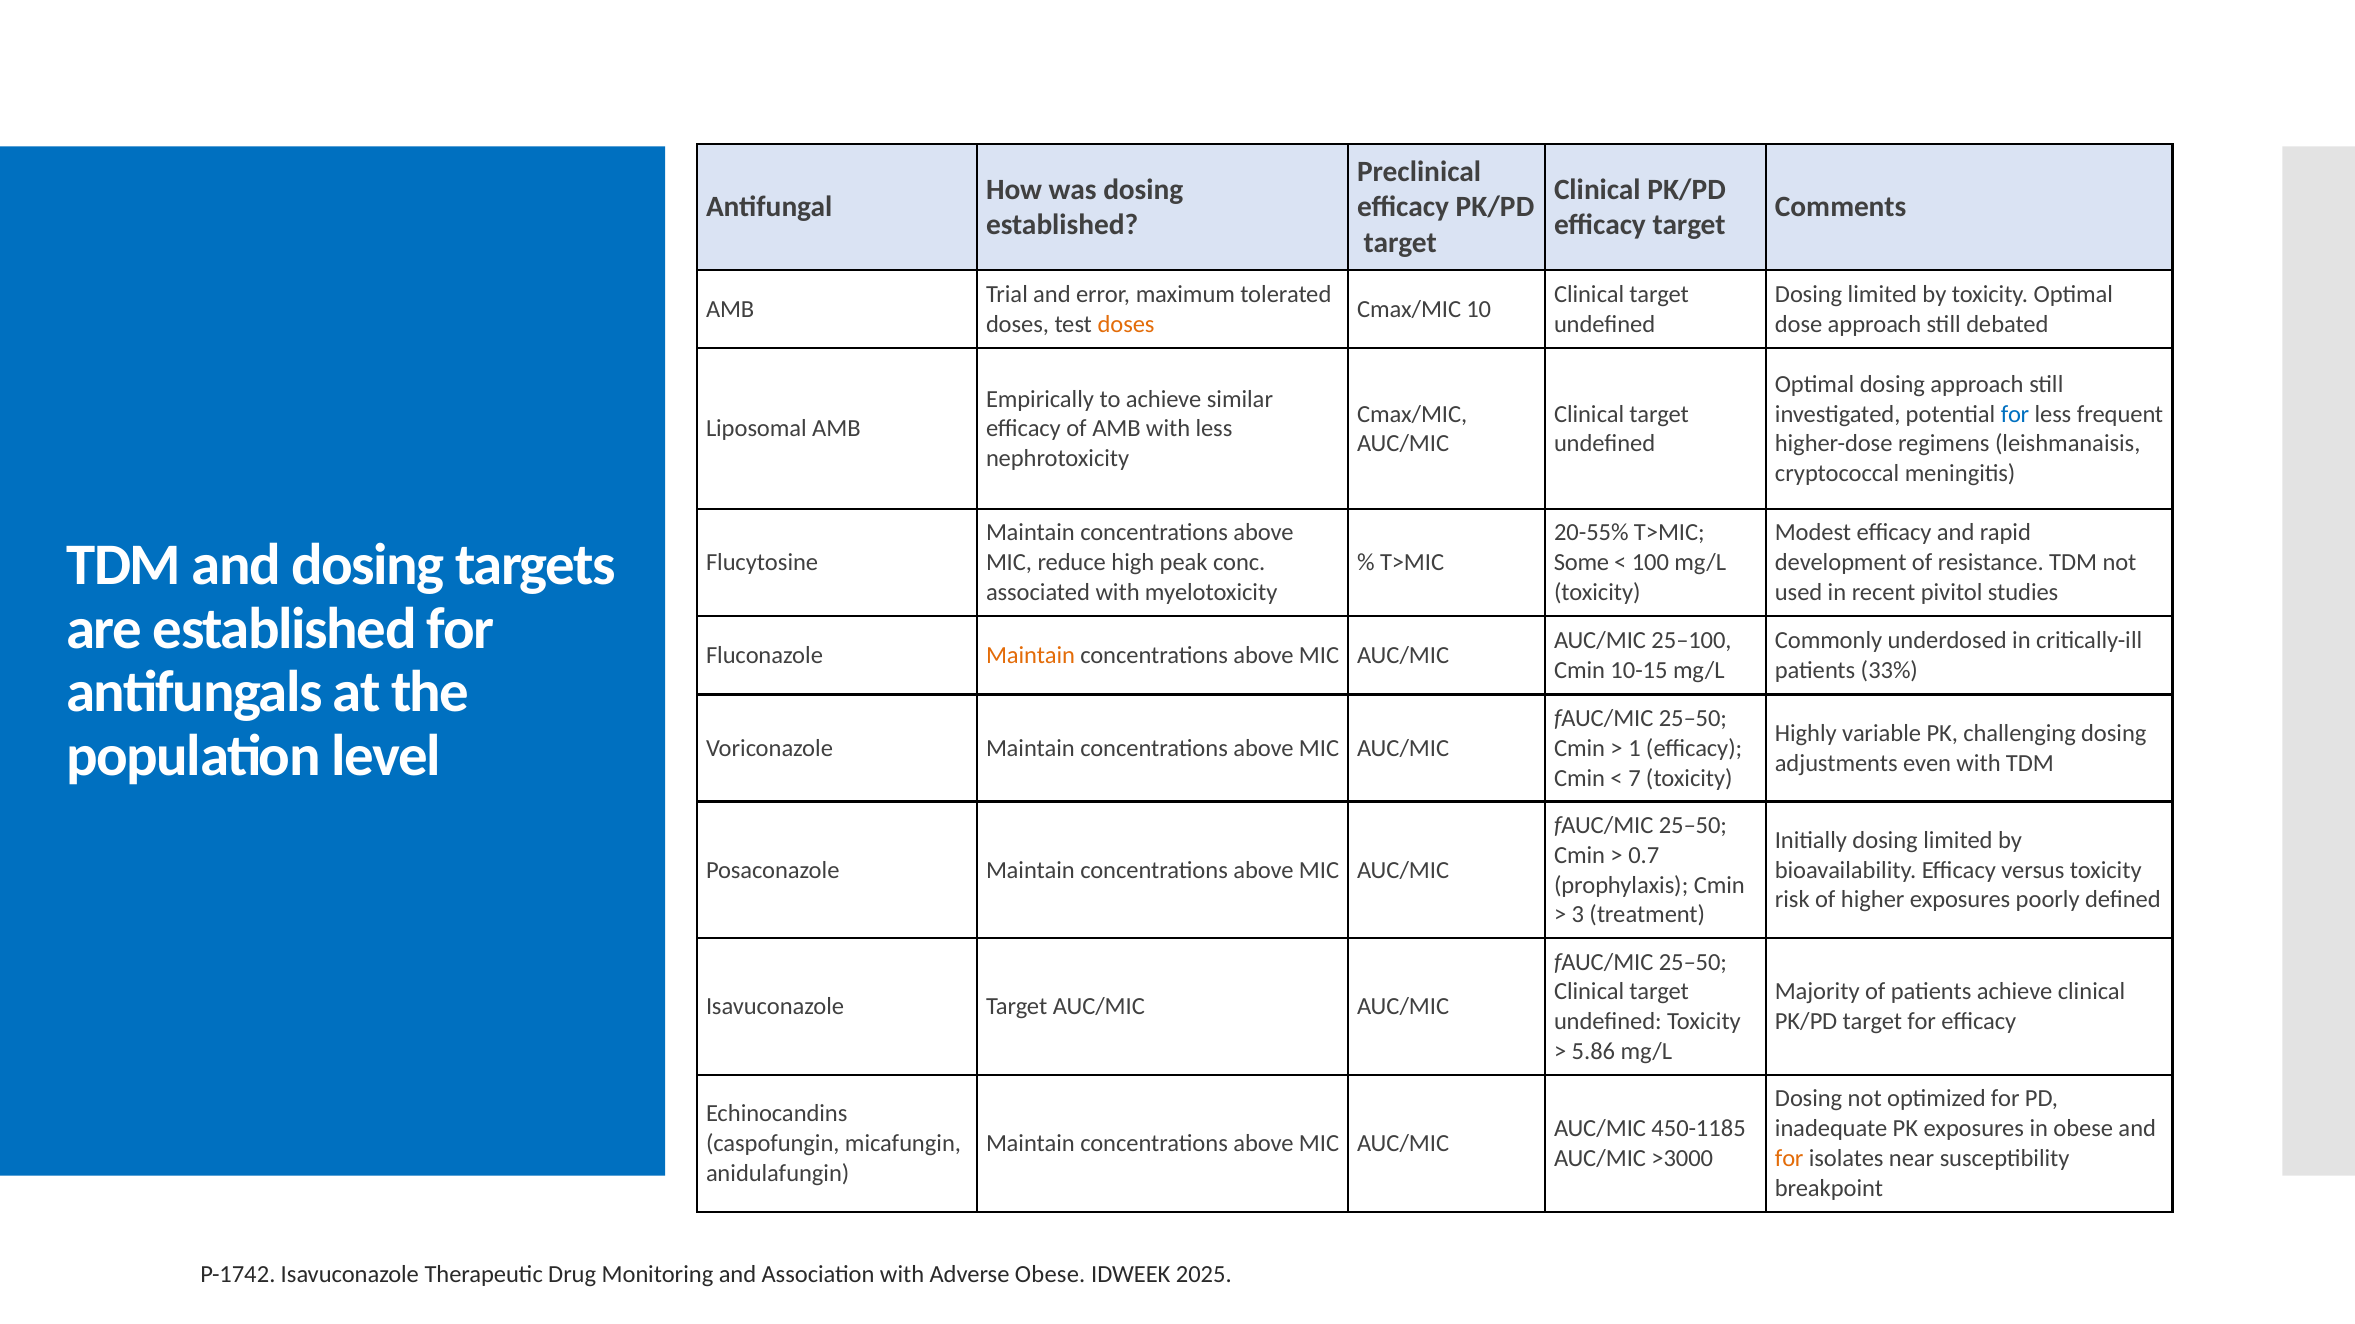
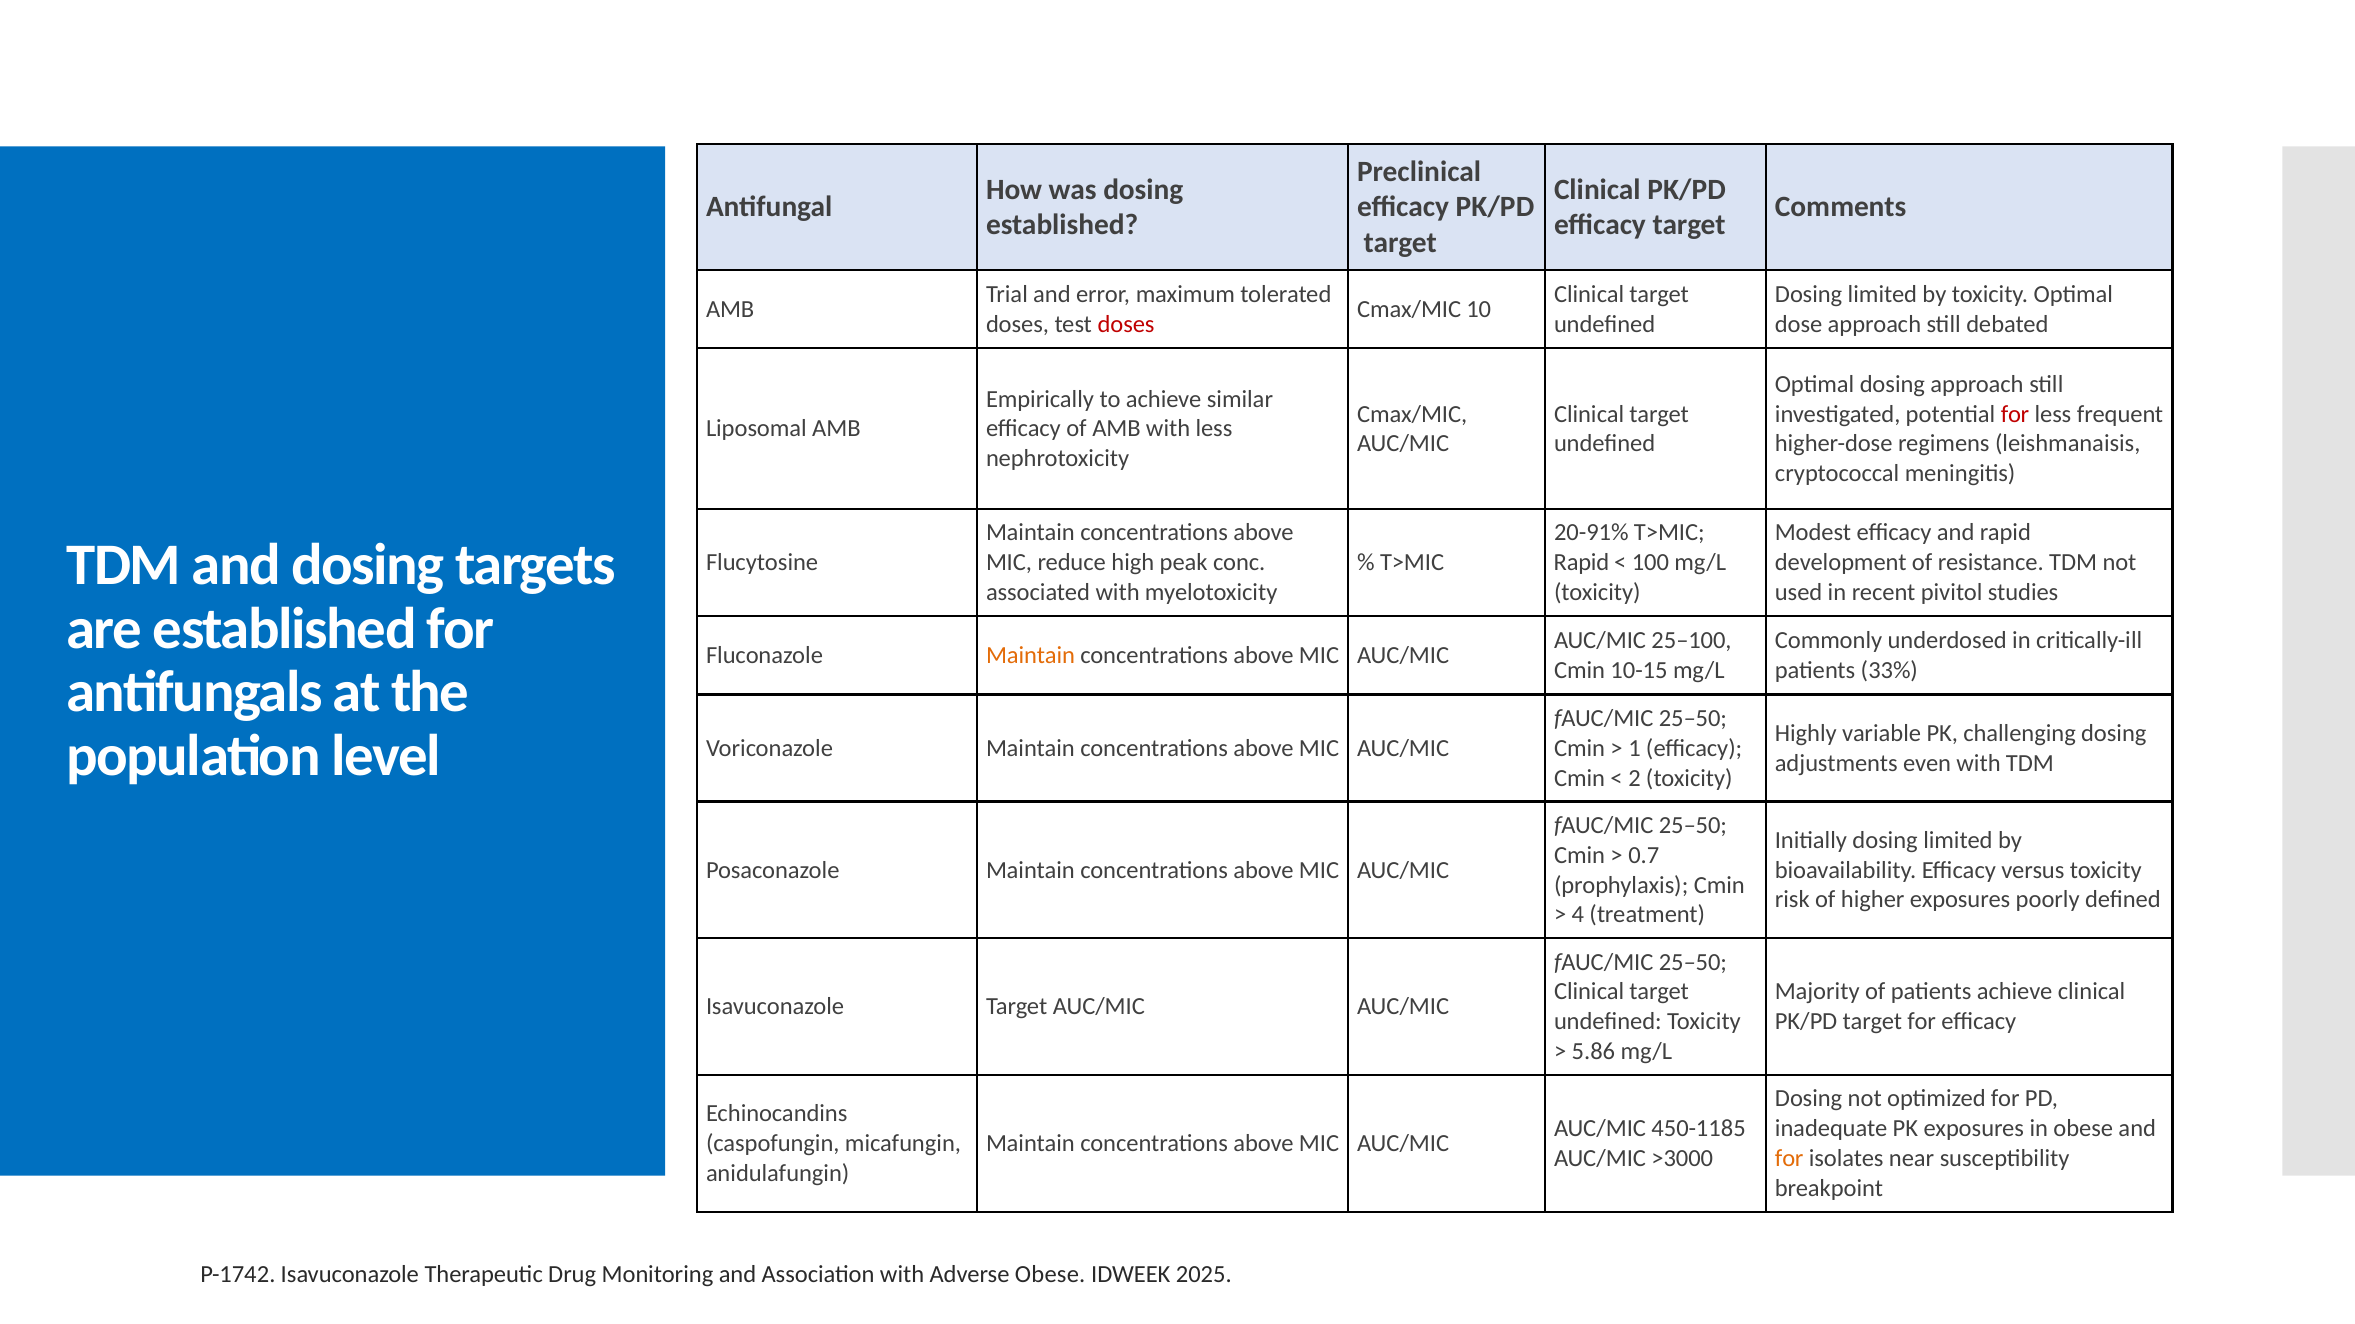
doses colour: orange -> red (1126, 324)
for colour: blue -> red (2015, 414)
20-55%: 20-55% -> 20-91% (1591, 533)
Some: Some -> Rapid (1581, 563)
7: 7 -> 2 (1634, 778)
3: 3 -> 4 (1578, 915)
